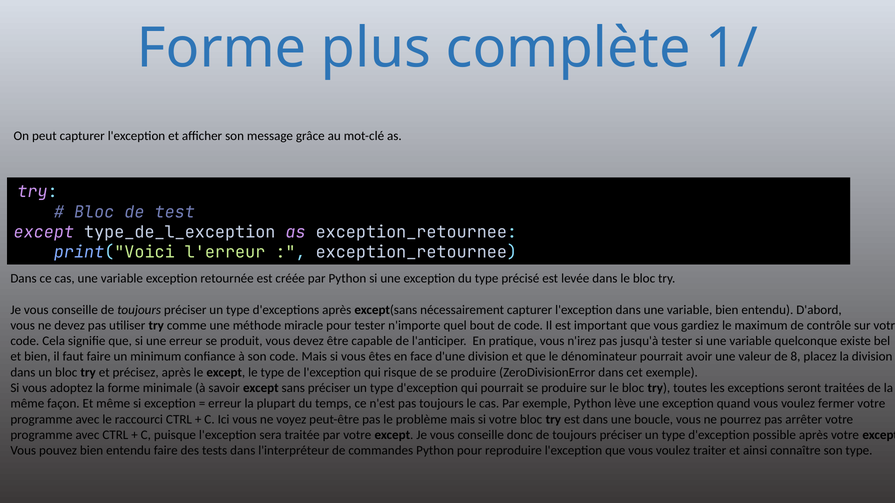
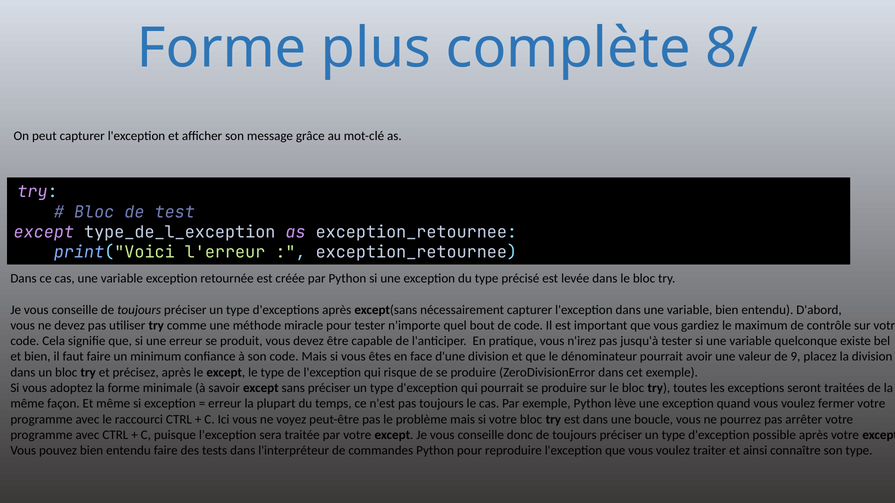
1/: 1/ -> 8/ (732, 48)
8: 8 -> 9 (796, 357)
